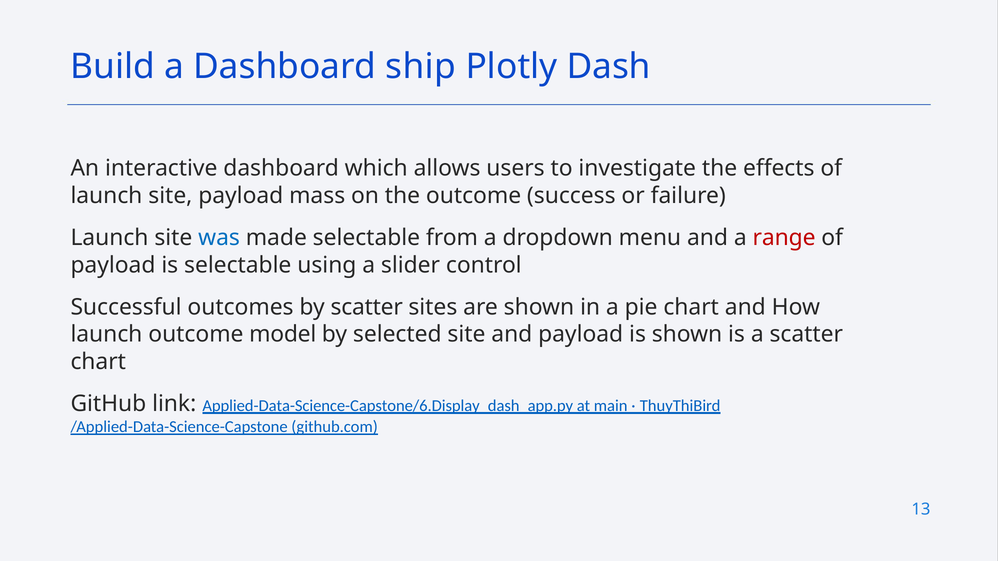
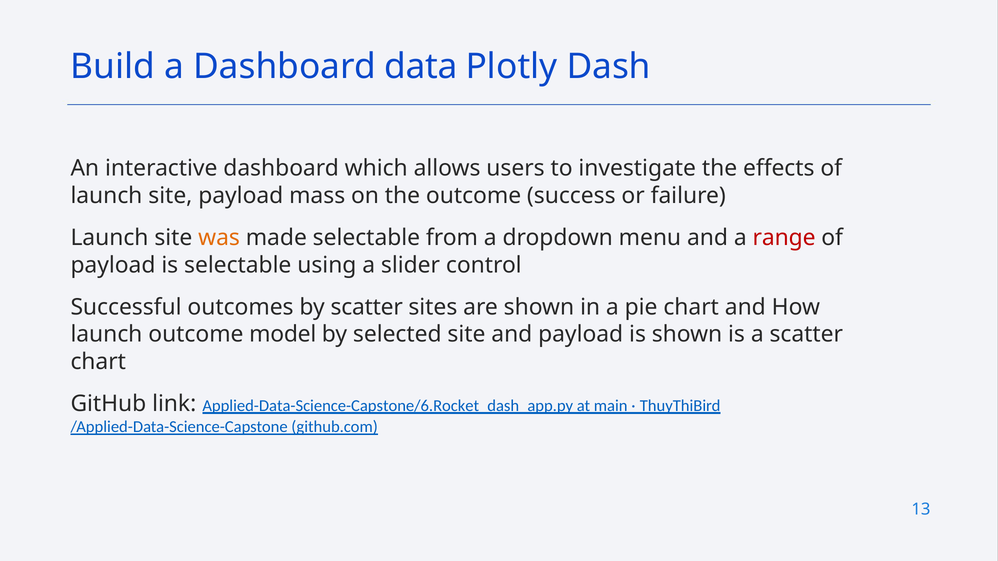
ship: ship -> data (421, 67)
was colour: blue -> orange (219, 238)
Applied-Data-Science-Capstone/6.Display_dash_app.py: Applied-Data-Science-Capstone/6.Display_dash_app.py -> Applied-Data-Science-Capstone/6.Rocket_dash_app.py (388, 406)
